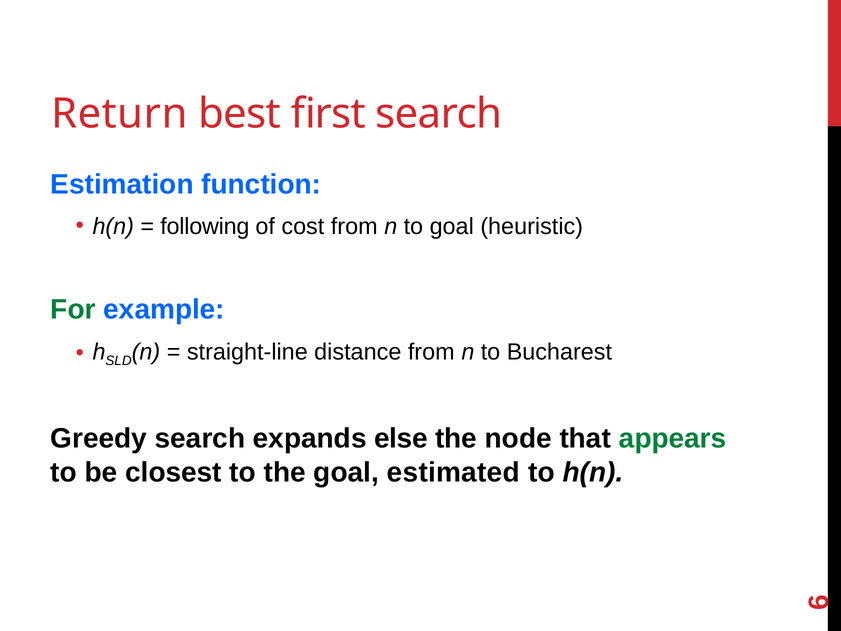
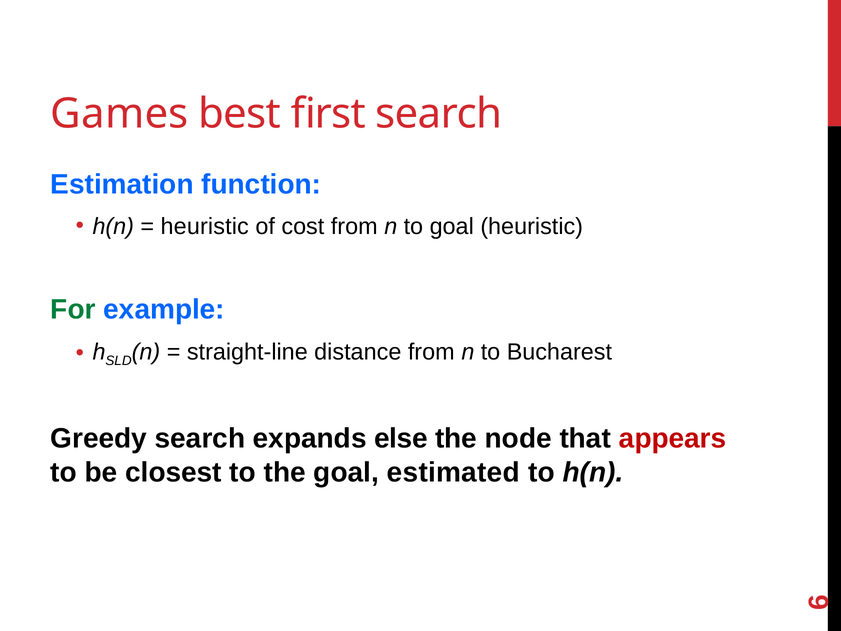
Return: Return -> Games (120, 114)
following: following -> heuristic (205, 226)
appears colour: green -> red (673, 439)
